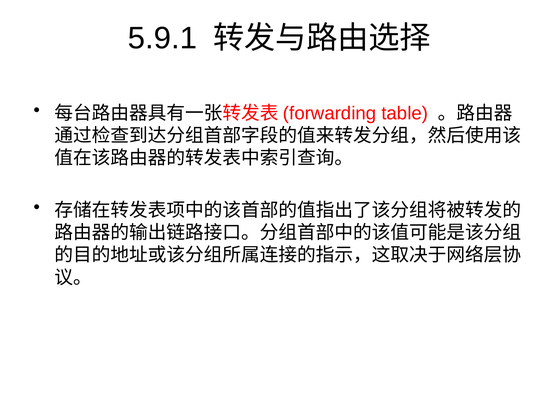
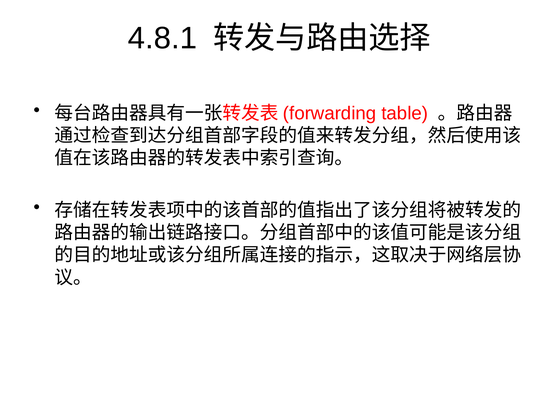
5.9.1: 5.9.1 -> 4.8.1 (162, 38)
